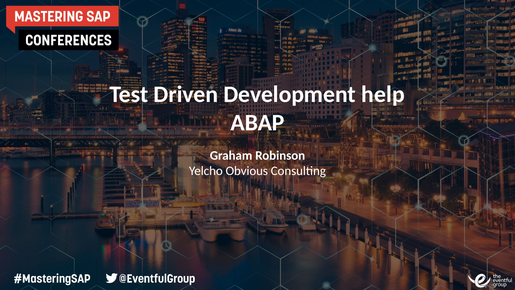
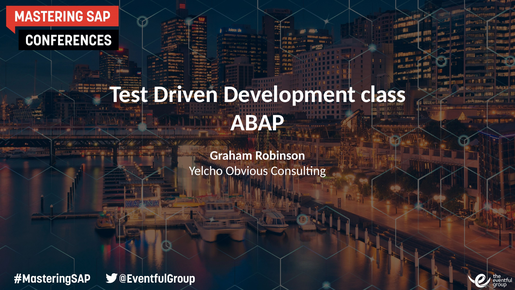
help: help -> class (383, 94)
